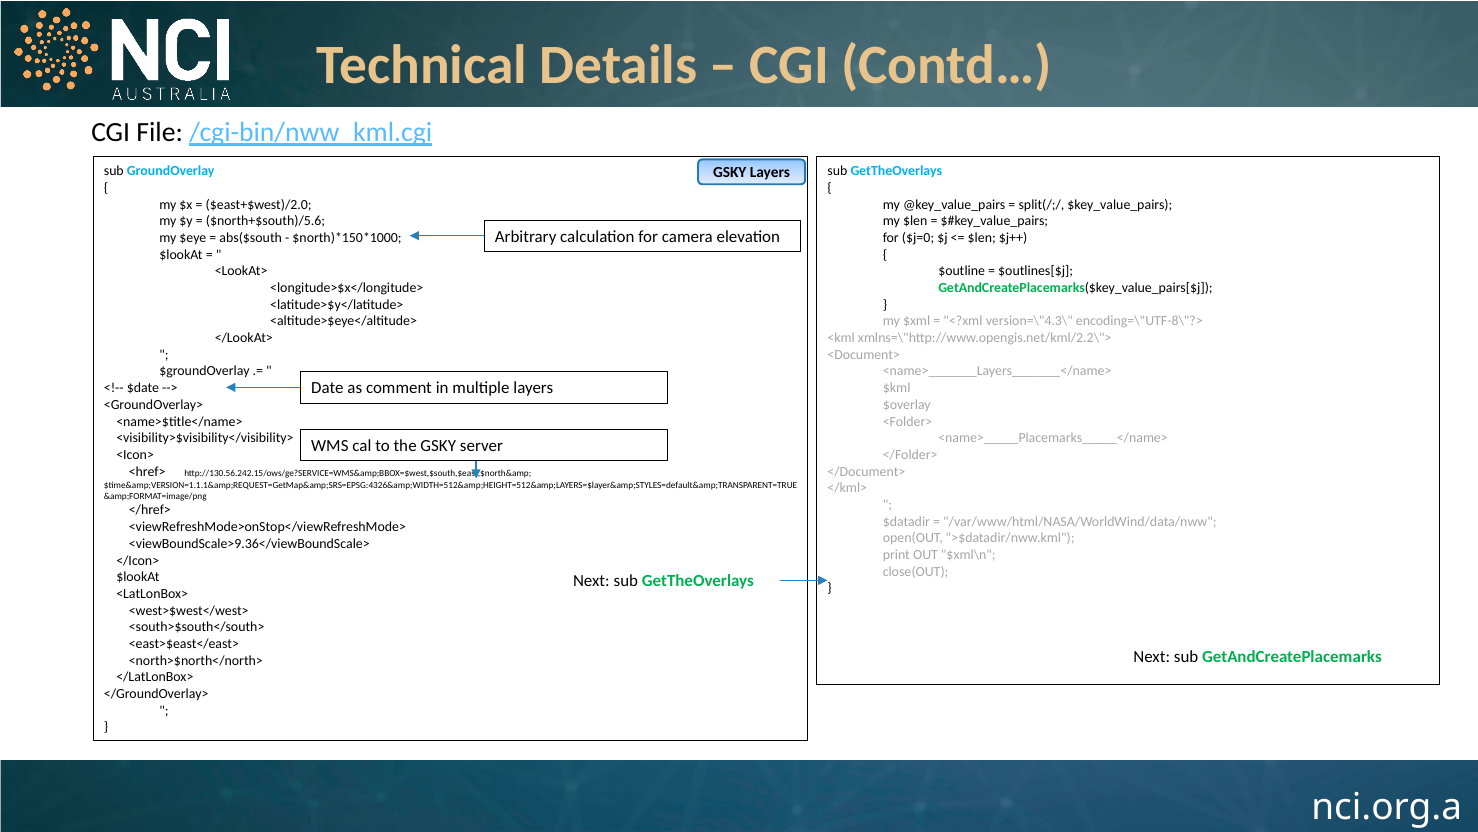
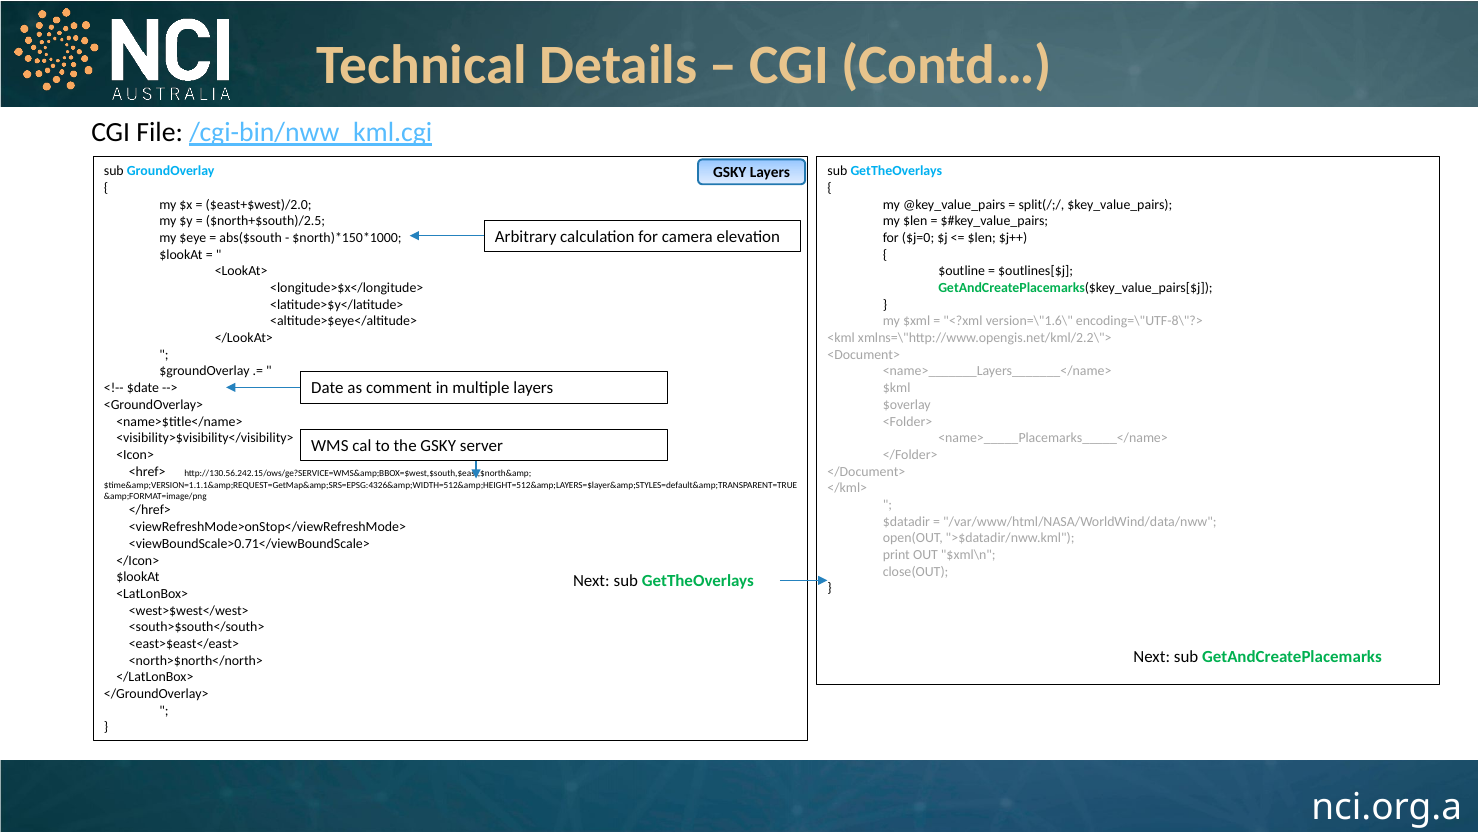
$north+$south)/5.6: $north+$south)/5.6 -> $north+$south)/2.5 (266, 221)
version=\"4.3\: version=\"4.3\ -> version=\"1.6\ (1029, 321)
<viewBoundScale>9.36</viewBoundScale>: <viewBoundScale>9.36</viewBoundScale> -> <viewBoundScale>0.71</viewBoundScale> (249, 543)
